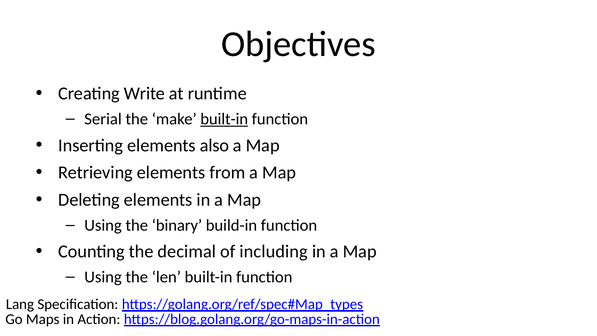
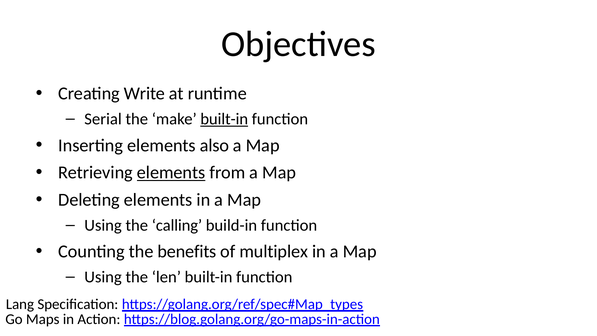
elements underline: none -> present (171, 173)
binary: binary -> calling (177, 225)
decimal: decimal -> benefits (187, 251)
including: including -> multiplex (274, 251)
